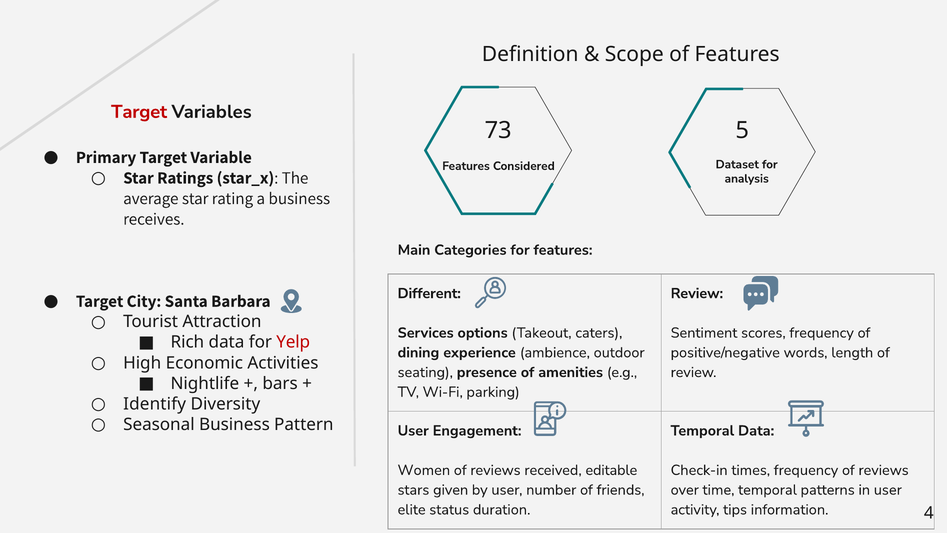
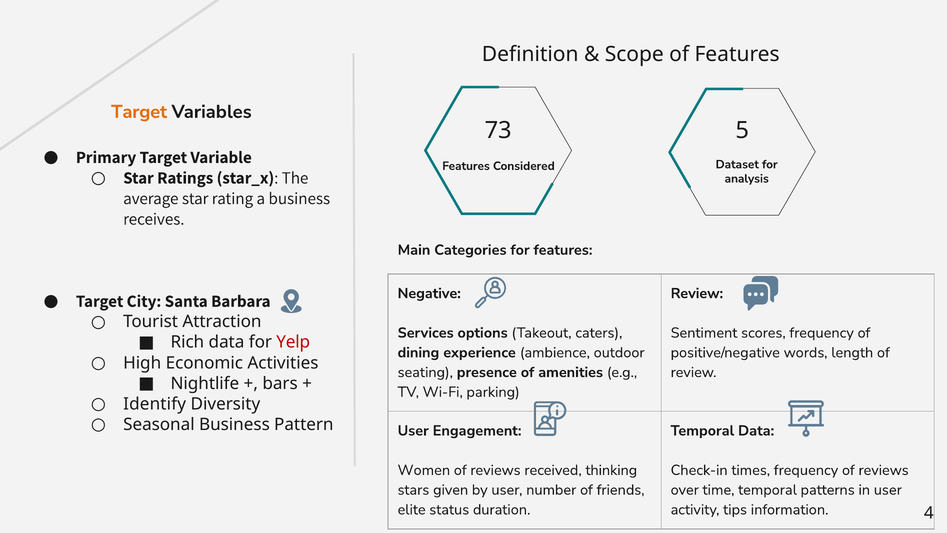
Target colour: red -> orange (139, 112)
Different: Different -> Negative (429, 293)
editable: editable -> thinking (611, 470)
